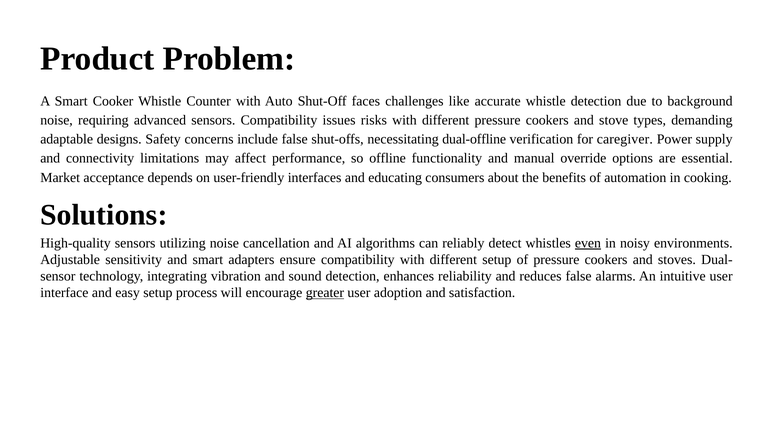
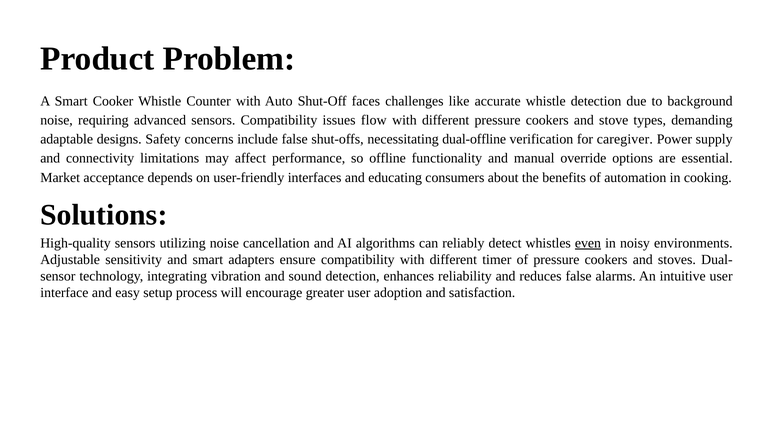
risks: risks -> flow (374, 120)
different setup: setup -> timer (497, 260)
greater underline: present -> none (325, 293)
